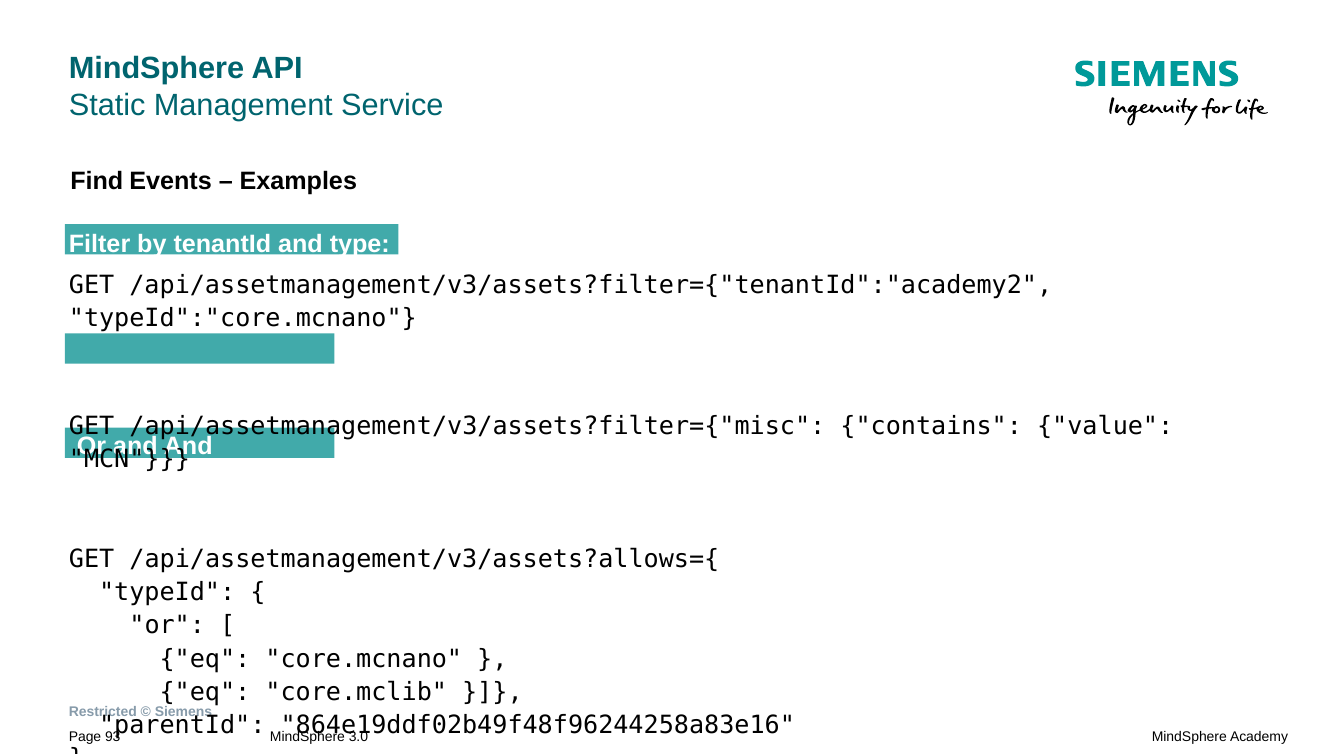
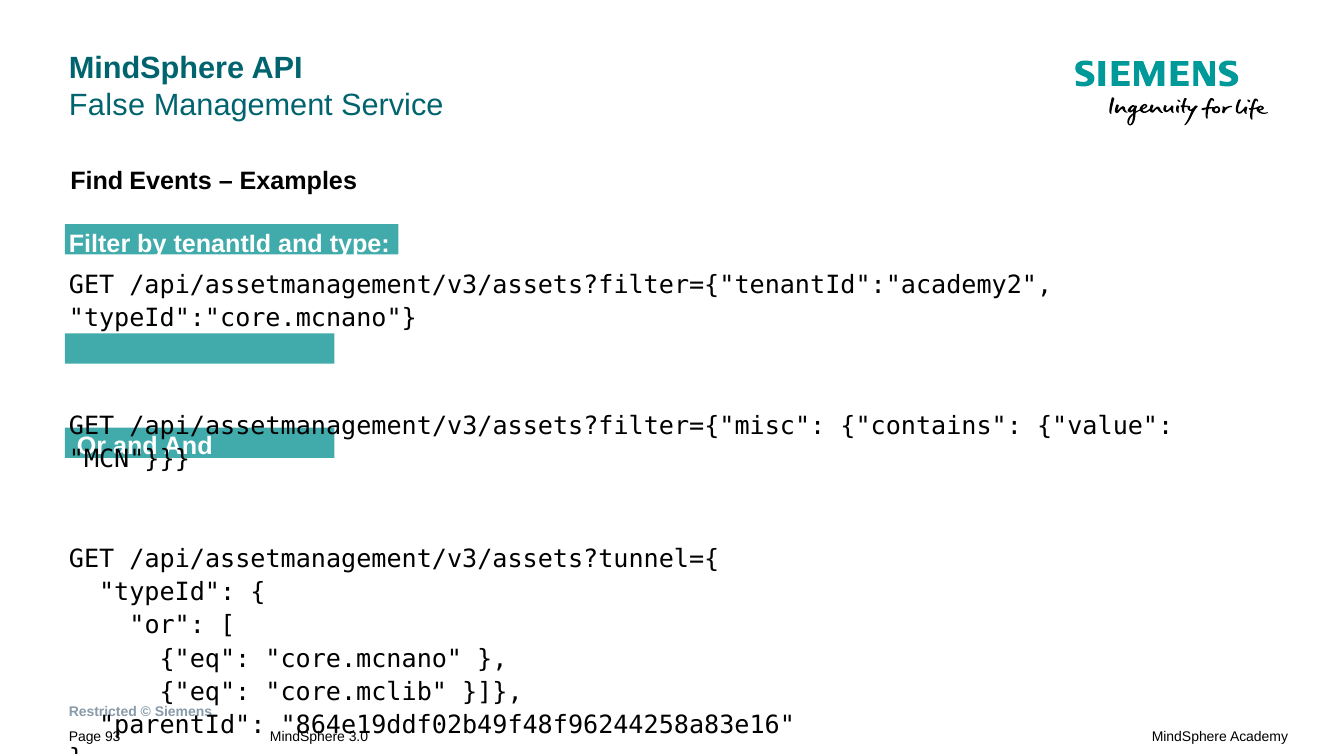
Static: Static -> False (107, 105)
/api/assetmanagement/v3/assets?allows={: /api/assetmanagement/v3/assets?allows={ -> /api/assetmanagement/v3/assets?tunnel={ (424, 559)
